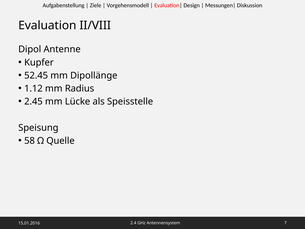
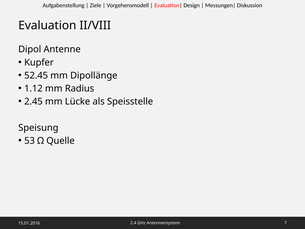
58: 58 -> 53 (30, 141)
